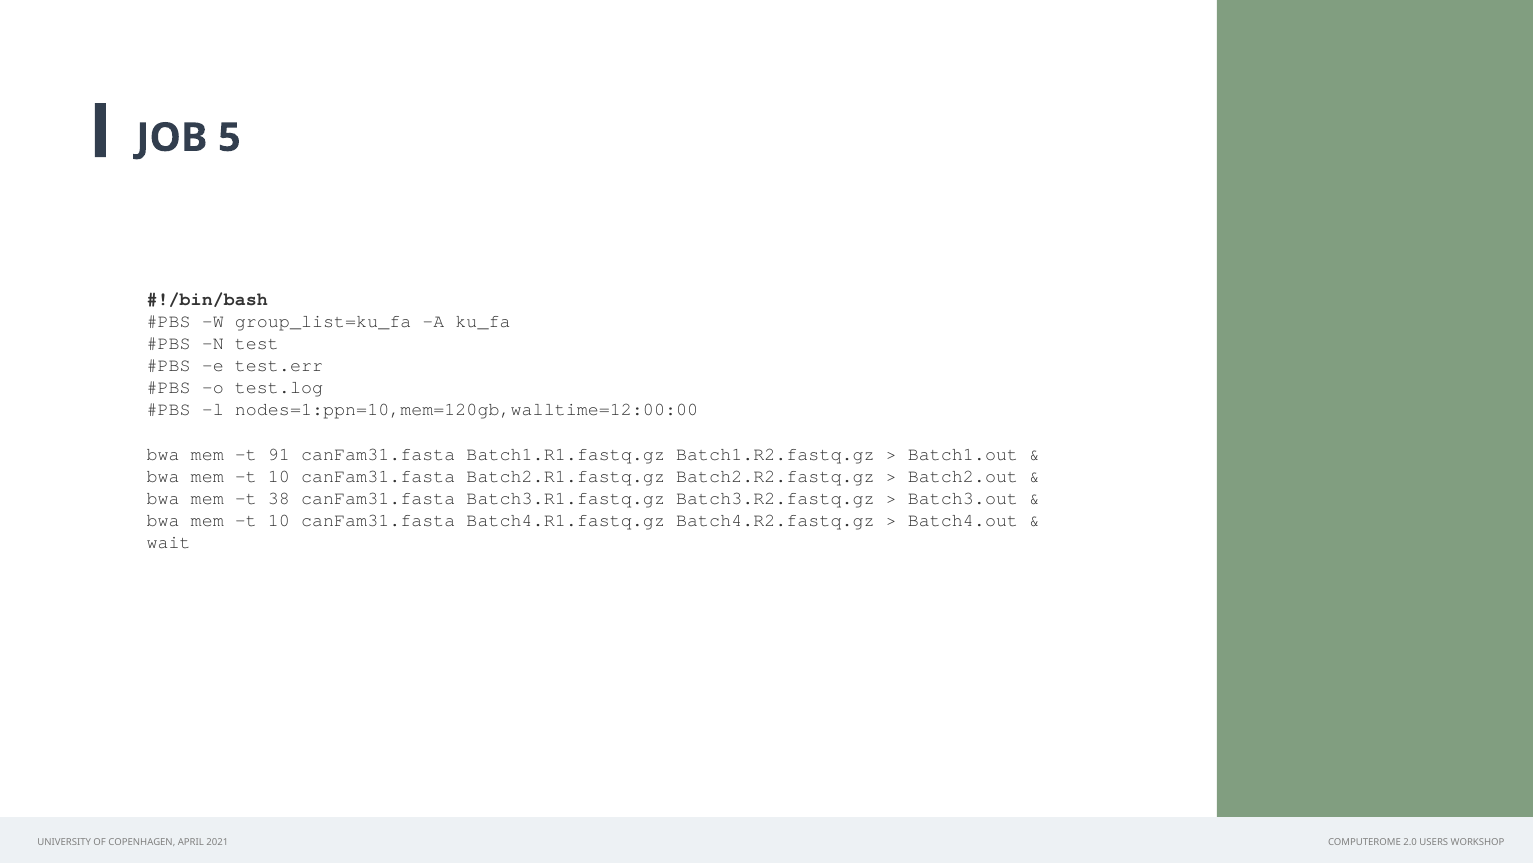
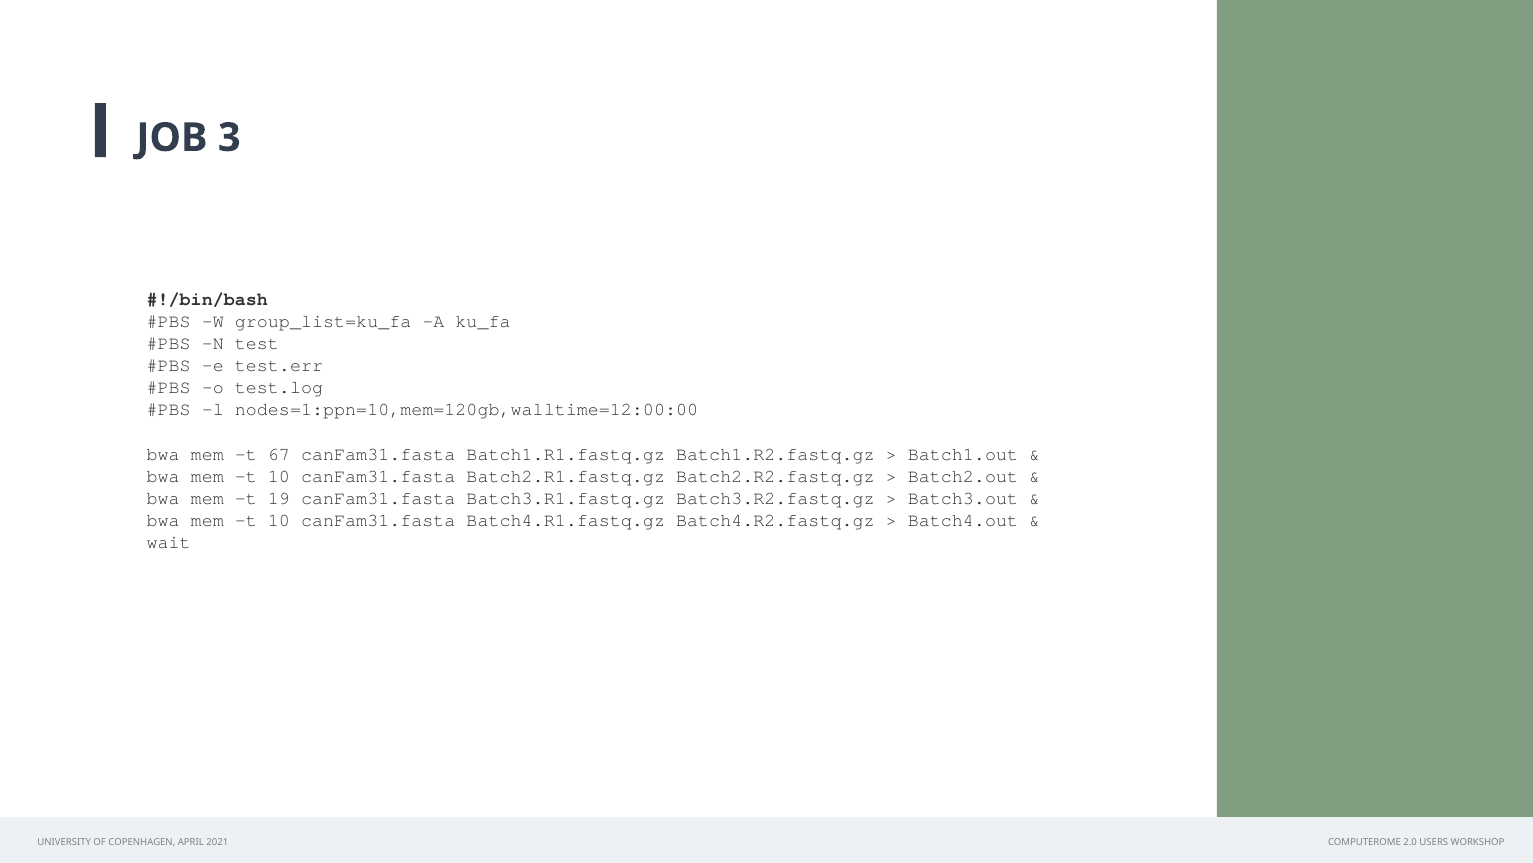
5: 5 -> 3 (229, 138)
91: 91 -> 67 (279, 454)
38: 38 -> 19 (279, 498)
